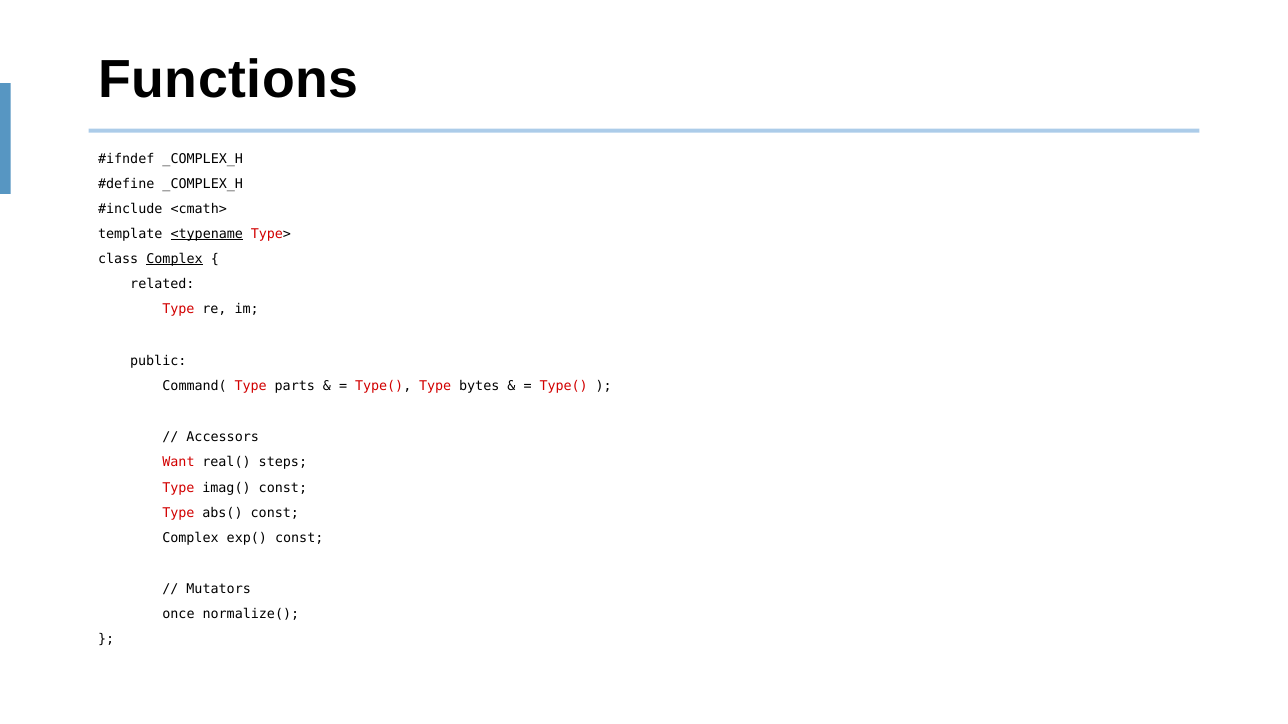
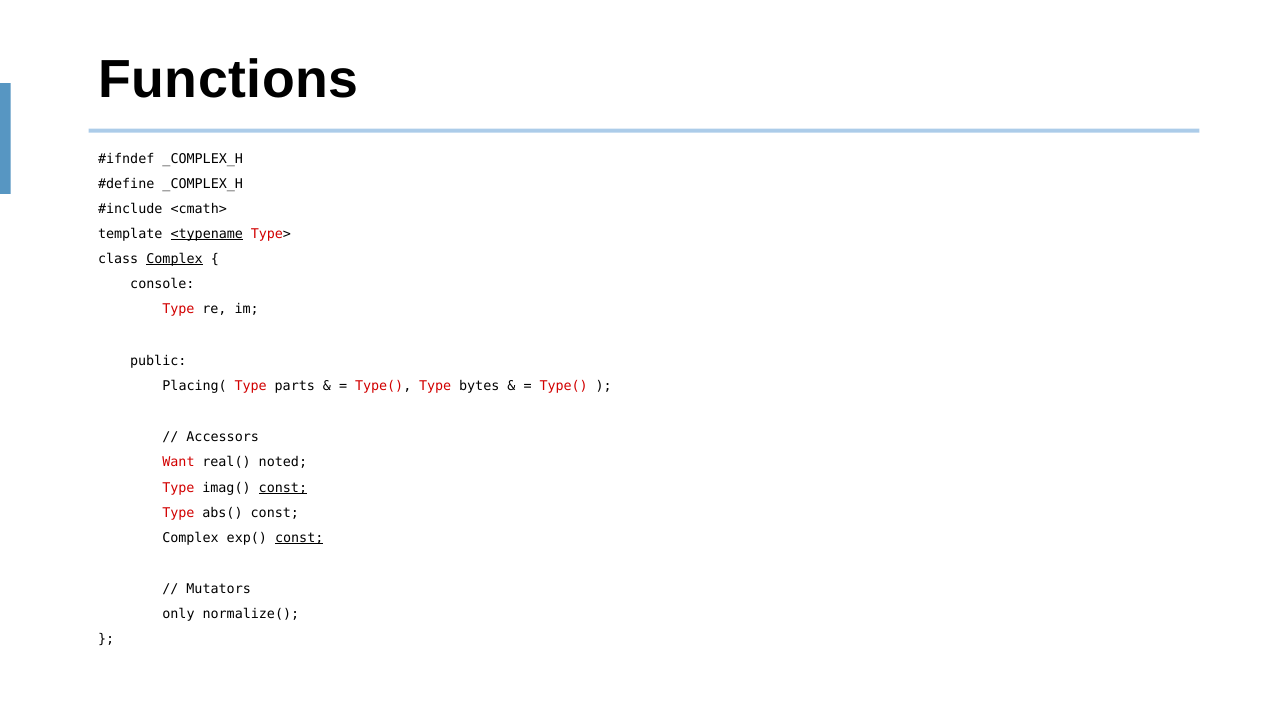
related: related -> console (162, 284)
Command(: Command( -> Placing( (195, 386)
steps: steps -> noted (283, 463)
const underline: none -> present (283, 488)
const underline: none -> present (299, 538)
once: once -> only (179, 615)
